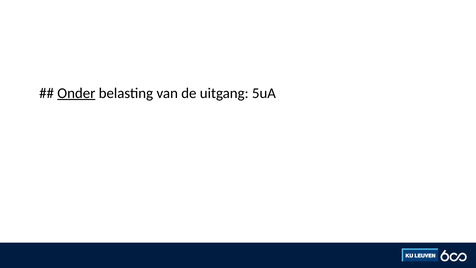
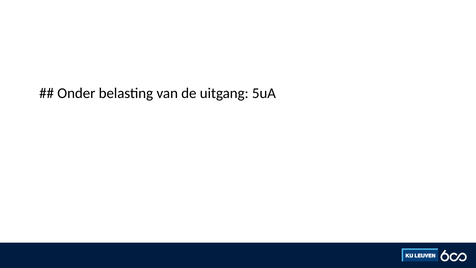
Onder underline: present -> none (76, 93)
